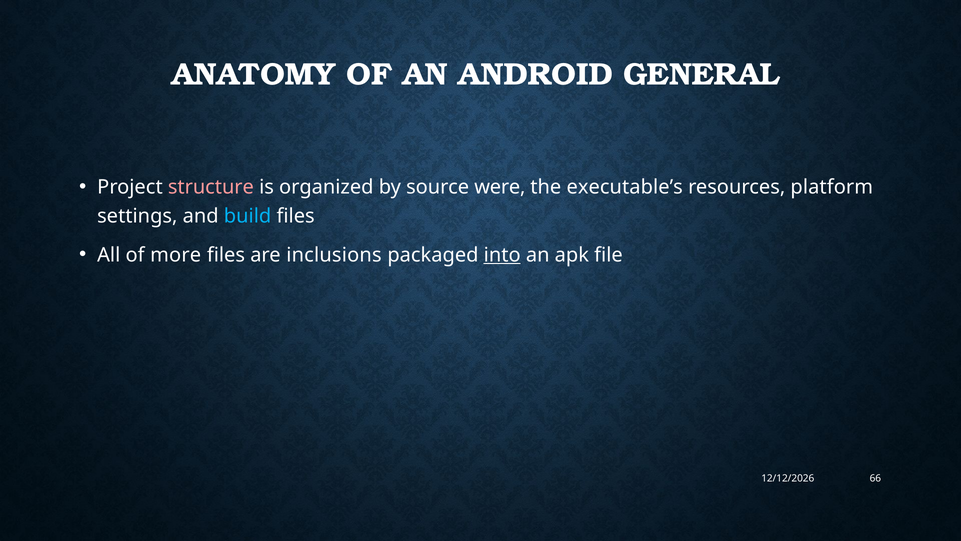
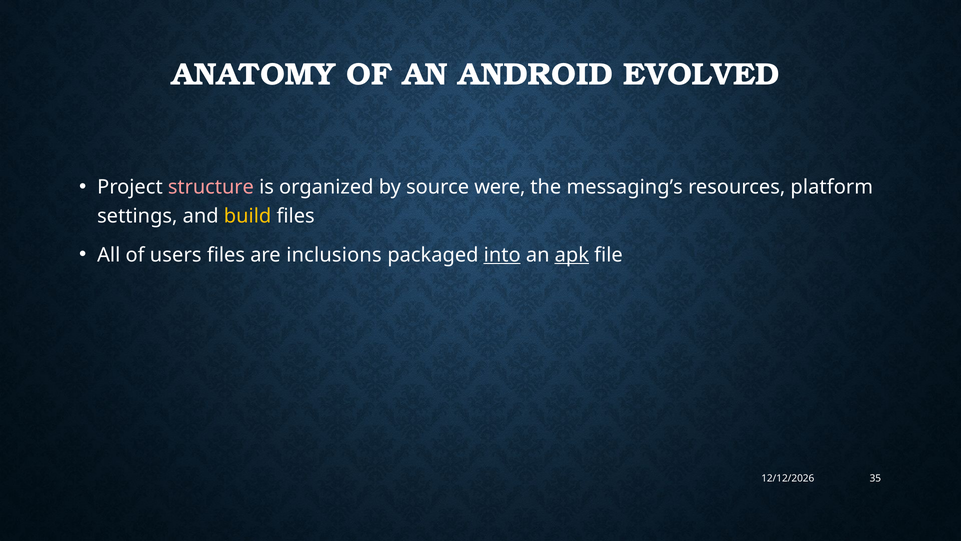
GENERAL: GENERAL -> EVOLVED (701, 74)
executable’s: executable’s -> messaging’s (625, 187)
build colour: light blue -> yellow (248, 216)
more: more -> users (176, 255)
apk underline: none -> present (572, 255)
66: 66 -> 35 (875, 478)
